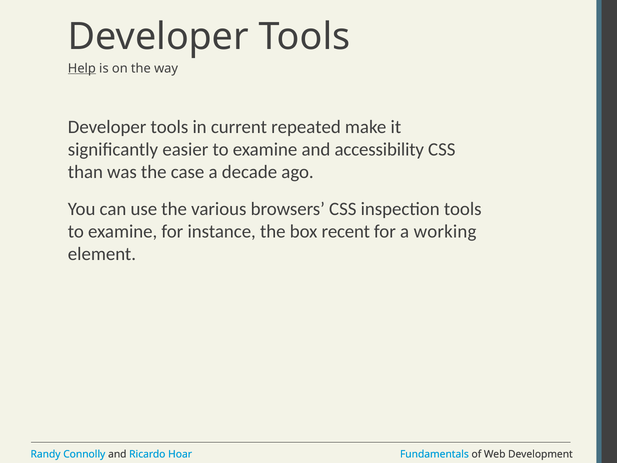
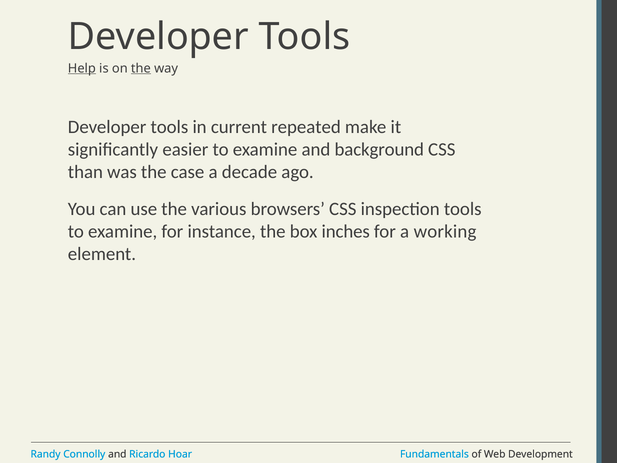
the underline: none -> present (141, 68)
accessibility: accessibility -> background (379, 149)
recent: recent -> inches (346, 231)
